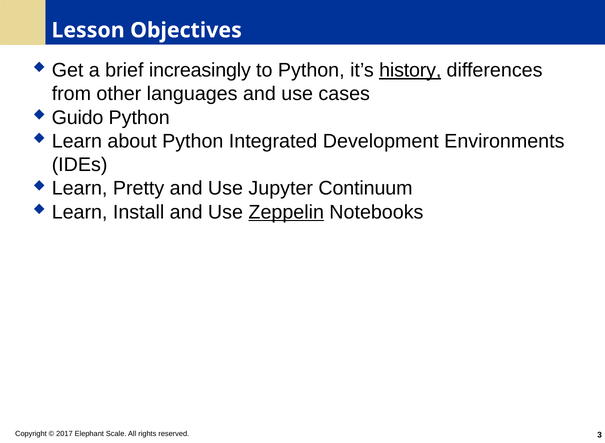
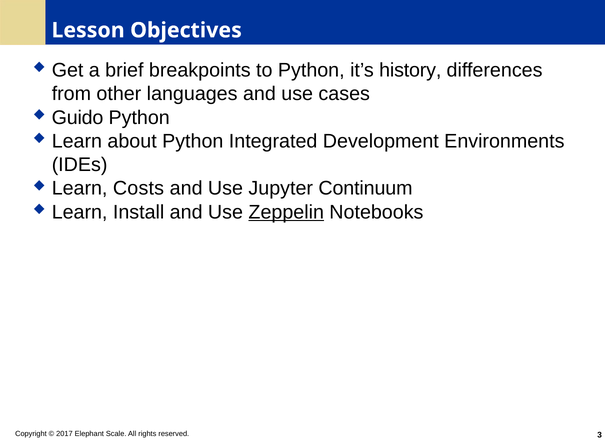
increasingly: increasingly -> breakpoints (200, 70)
history underline: present -> none (410, 70)
Pretty: Pretty -> Costs (139, 188)
